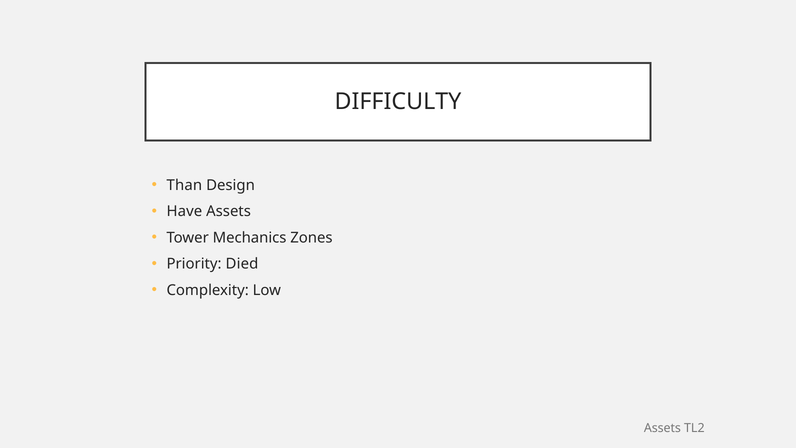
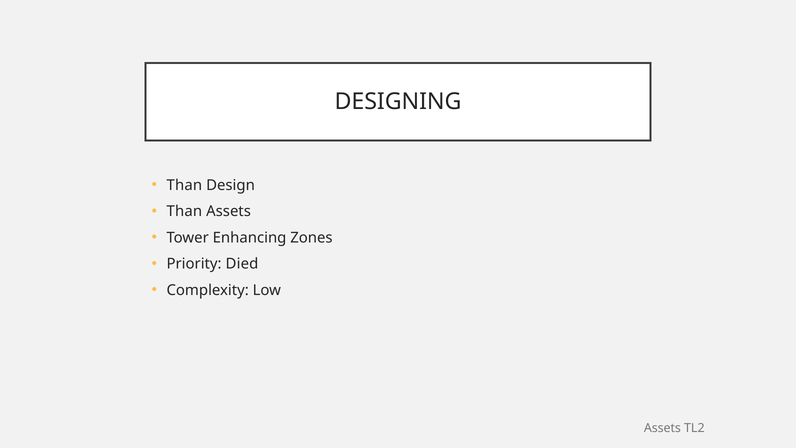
DIFFICULTY: DIFFICULTY -> DESIGNING (398, 102)
Have: Have -> Than (184, 211)
Mechanics: Mechanics -> Enhancing (250, 238)
